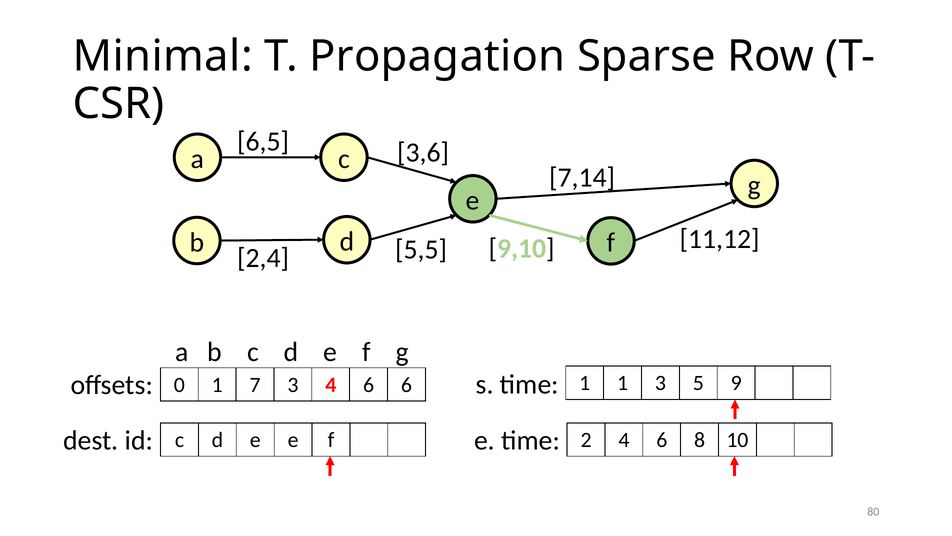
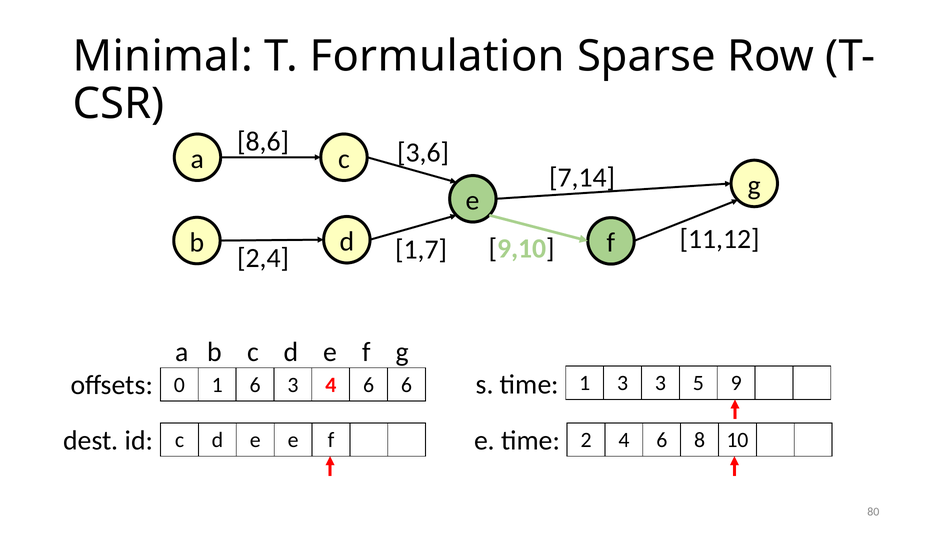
Propagation: Propagation -> Formulation (437, 56)
6,5: 6,5 -> 8,6 (263, 141)
5,5: 5,5 -> 1,7 (421, 249)
1 1: 1 -> 3 (623, 383)
1 7: 7 -> 6 (255, 385)
